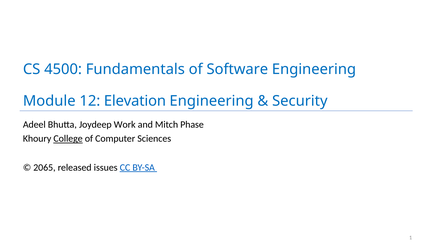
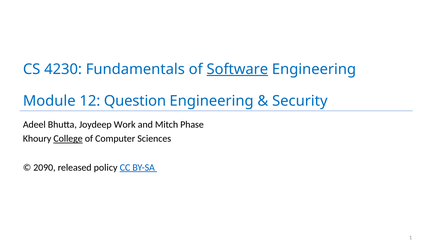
4500: 4500 -> 4230 (63, 69)
Software underline: none -> present (237, 69)
Elevation: Elevation -> Question (135, 101)
2065: 2065 -> 2090 (44, 168)
issues: issues -> policy (106, 168)
